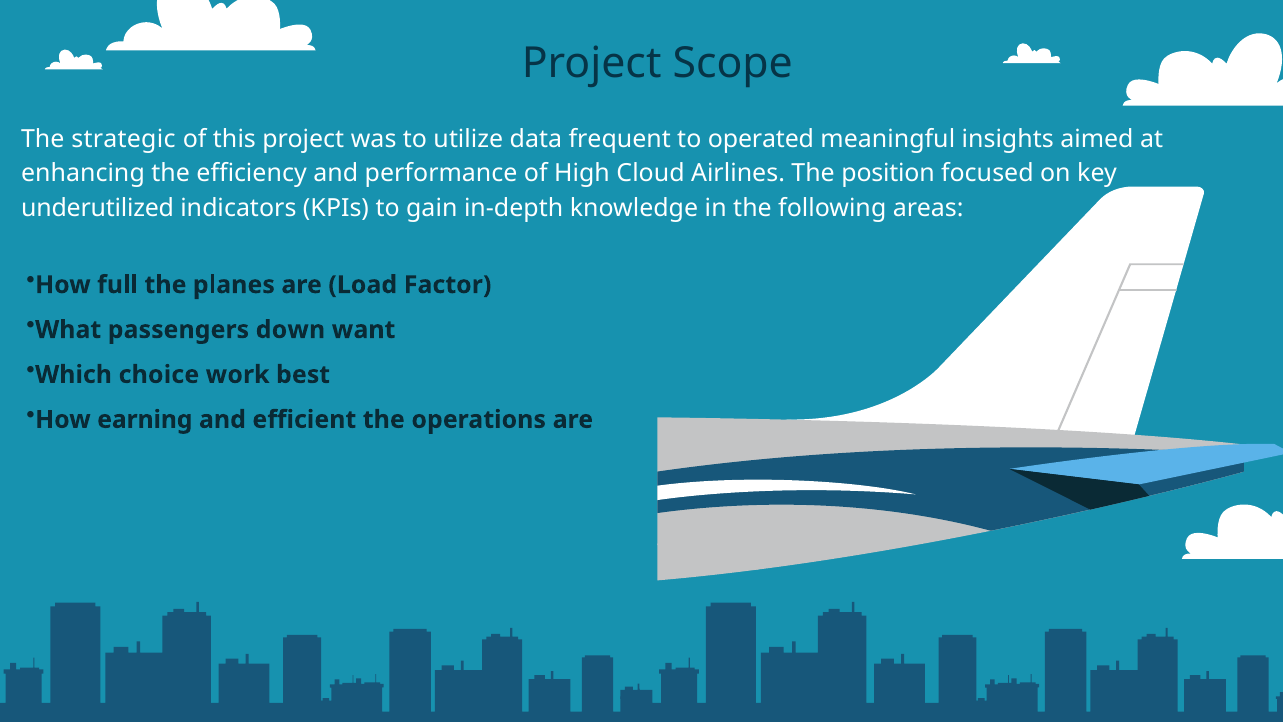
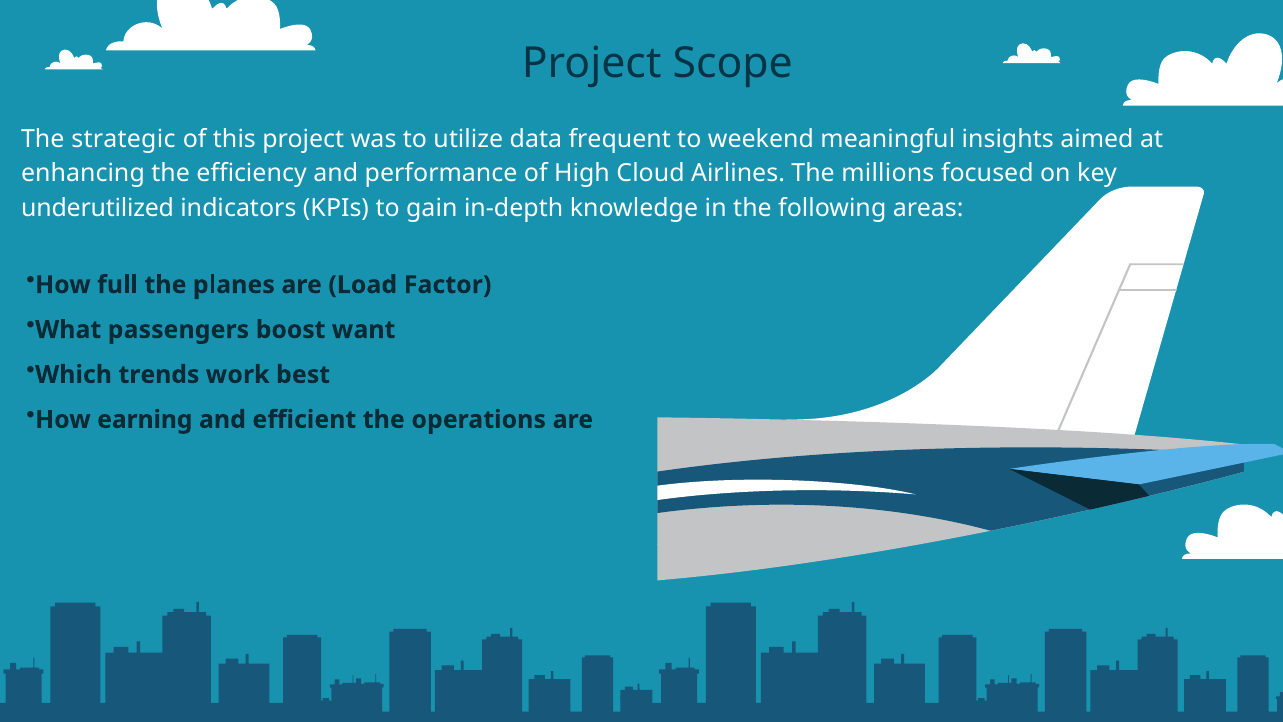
operated: operated -> weekend (761, 139)
position: position -> millions (888, 173)
down: down -> boost (291, 330)
choice: choice -> trends (159, 375)
